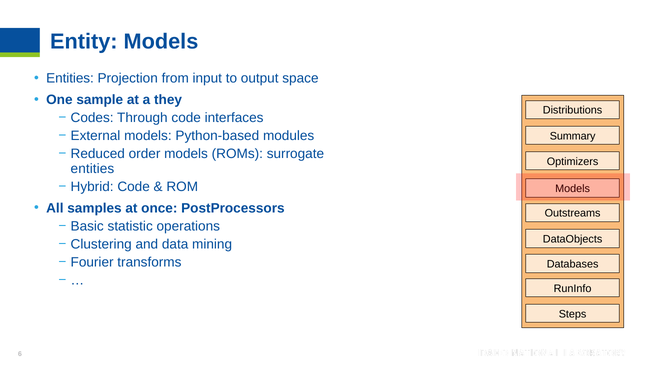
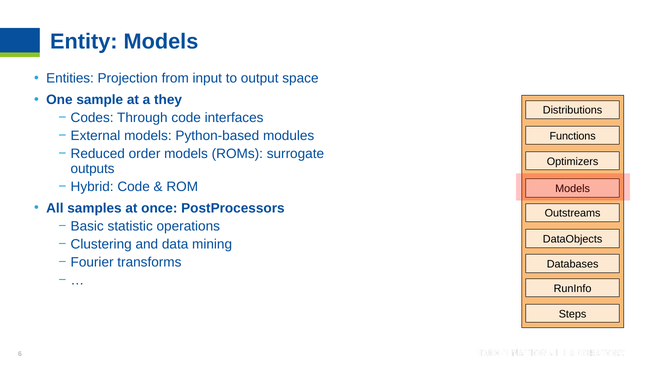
Summary: Summary -> Functions (573, 136)
entities: entities -> outputs (93, 169)
